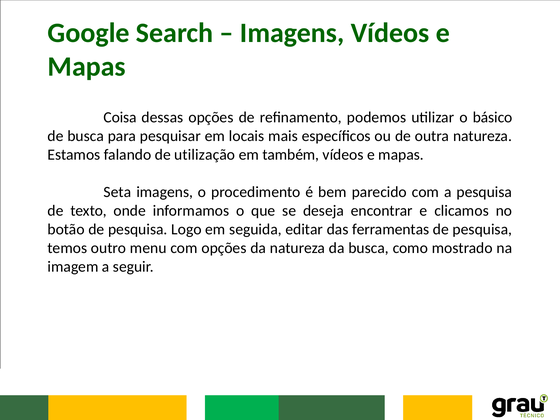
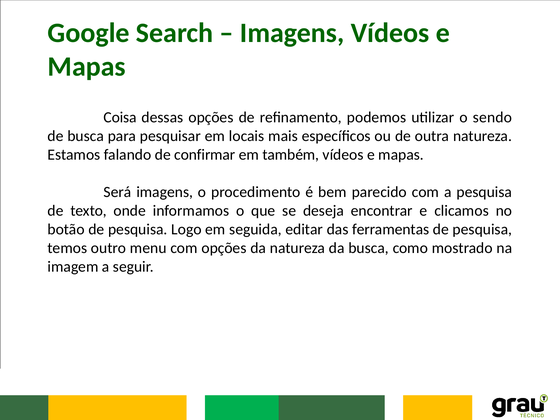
básico: básico -> sendo (492, 117)
utilização: utilização -> confirmar (205, 155)
Seta: Seta -> Será (117, 192)
